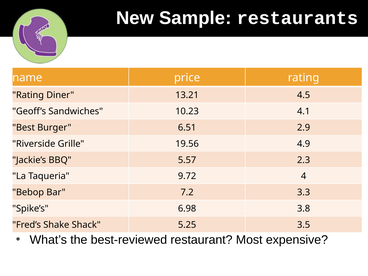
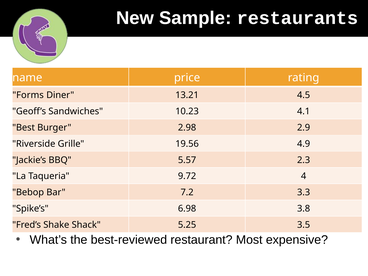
Rating: Rating -> Forms (28, 95)
6.51: 6.51 -> 2.98 (187, 128)
